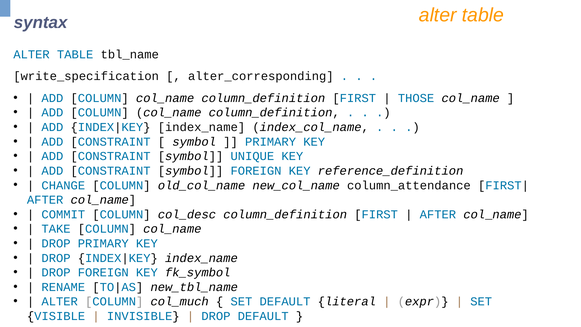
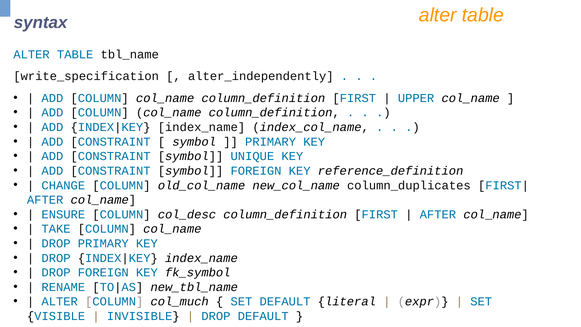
alter_corresponding: alter_corresponding -> alter_independently (261, 76)
THOSE: THOSE -> UPPER (416, 98)
column_attendance: column_attendance -> column_duplicates (409, 185)
COMMIT: COMMIT -> ENSURE (63, 214)
